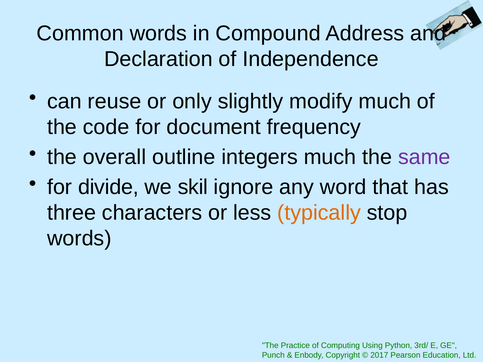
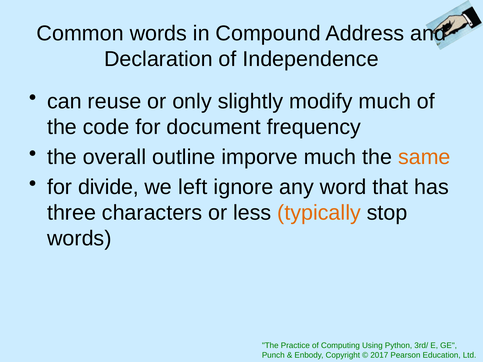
integers: integers -> imporve (260, 157)
same colour: purple -> orange (424, 157)
skil: skil -> left (193, 187)
